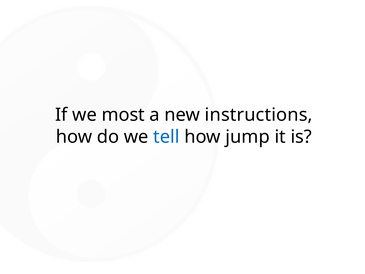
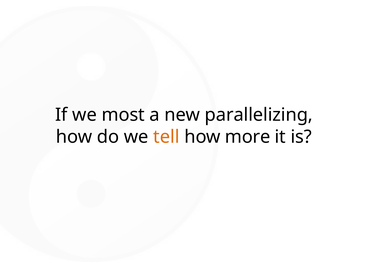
instructions: instructions -> parallelizing (259, 115)
tell colour: blue -> orange (166, 137)
jump: jump -> more (248, 137)
